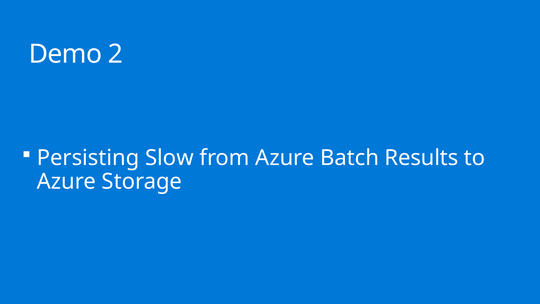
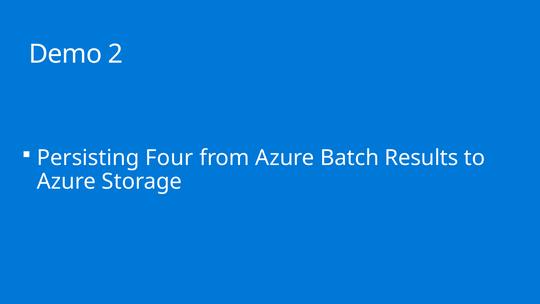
Slow: Slow -> Four (169, 158)
